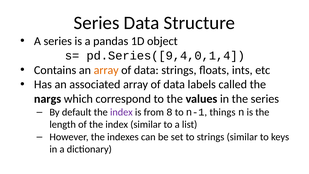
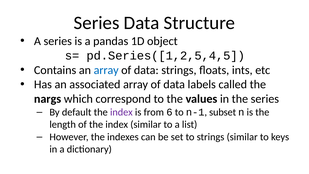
pd.Series([9,4,0,1,4: pd.Series([9,4,0,1,4 -> pd.Series([1,2,5,4,5 (166, 56)
array colour: orange -> blue (106, 70)
8: 8 -> 6 (169, 112)
things: things -> subset (223, 112)
